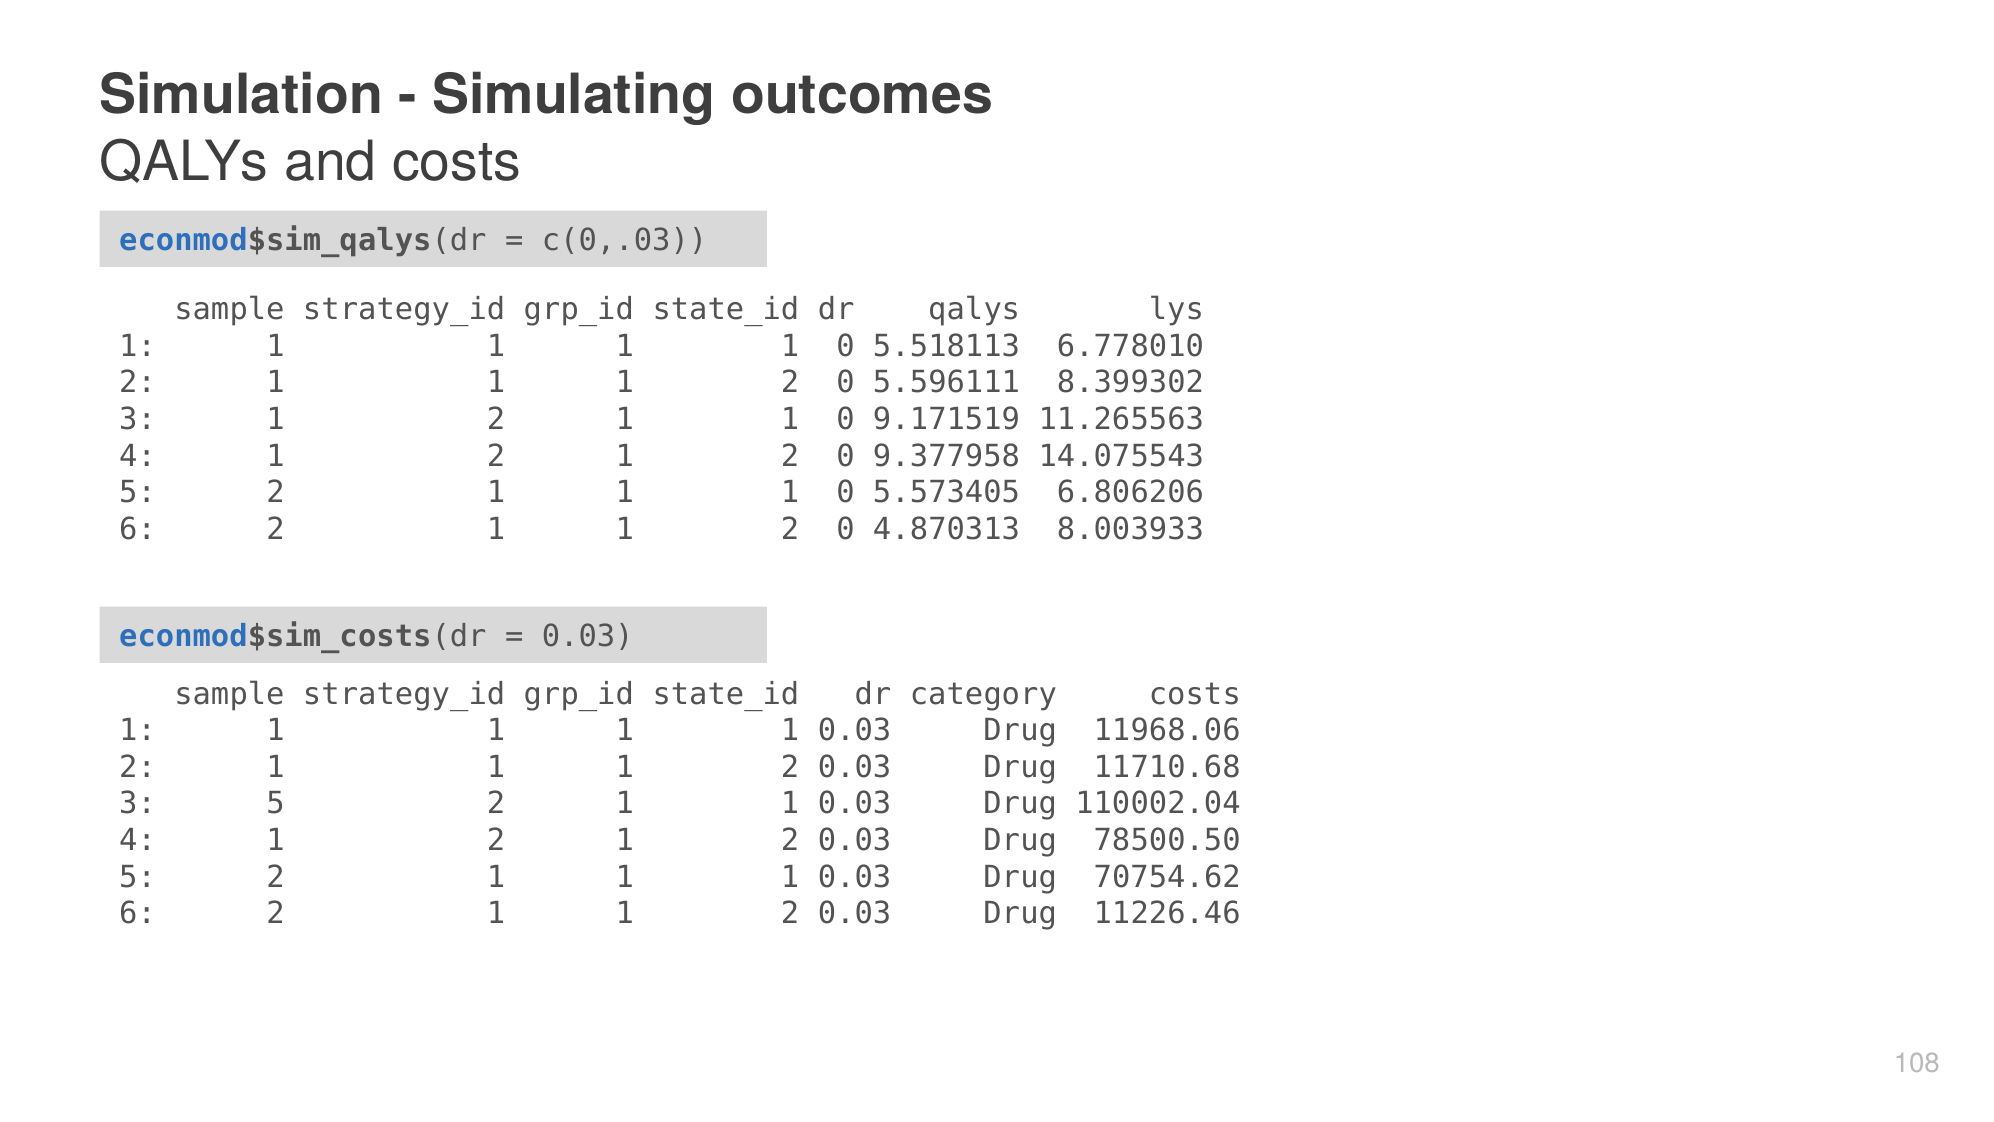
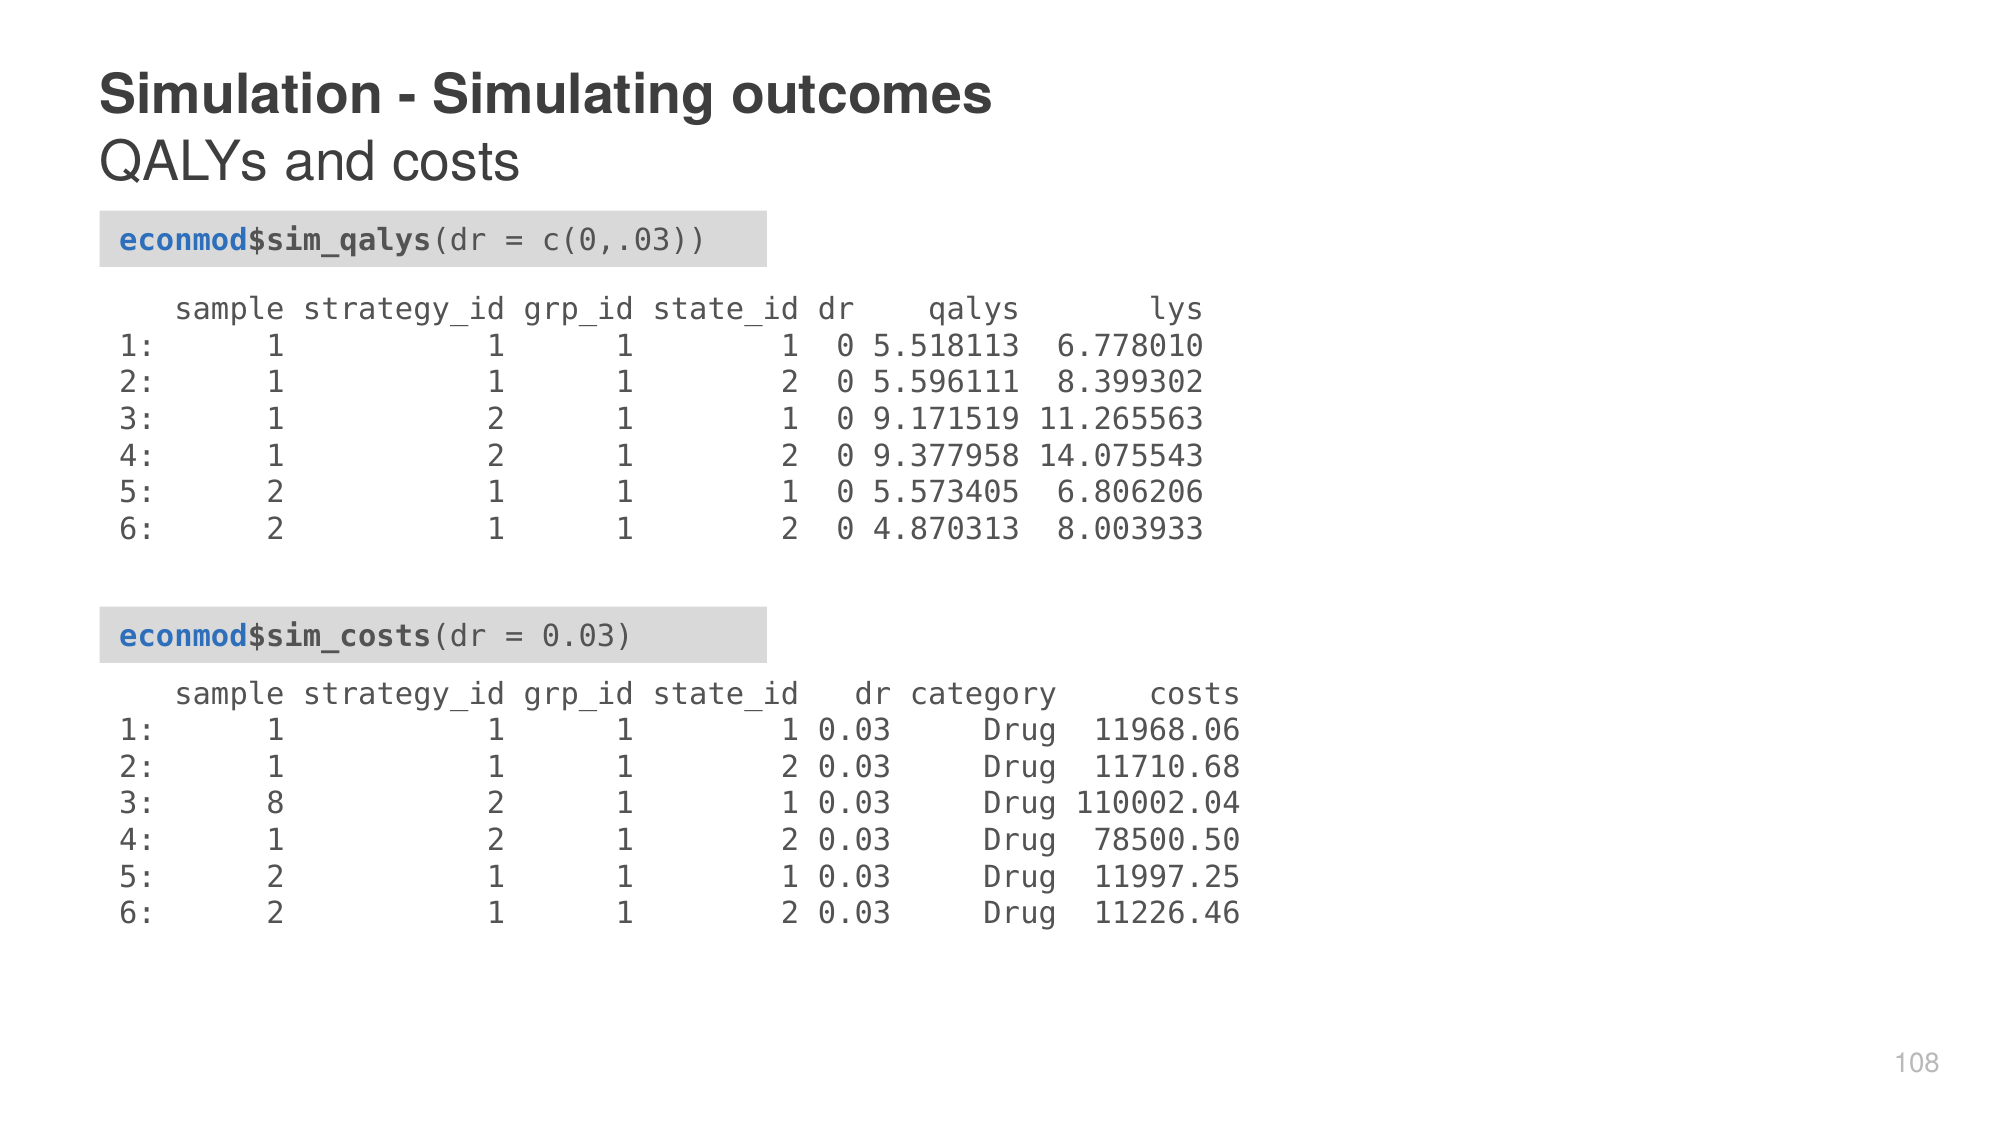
3 5: 5 -> 8 (275, 804)
70754.62: 70754.62 -> 11997.25 (1167, 877)
